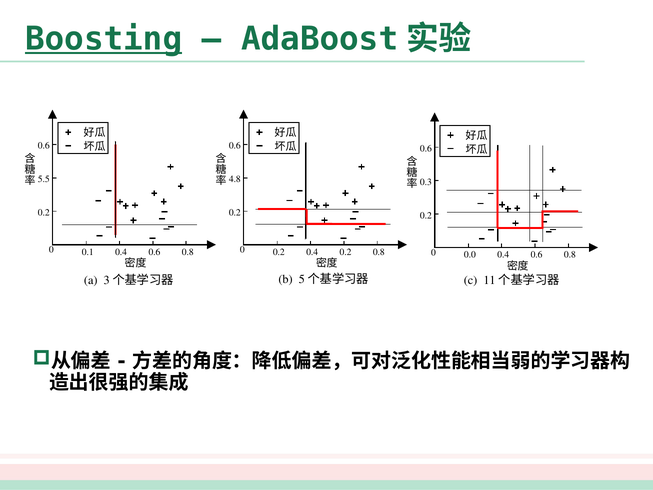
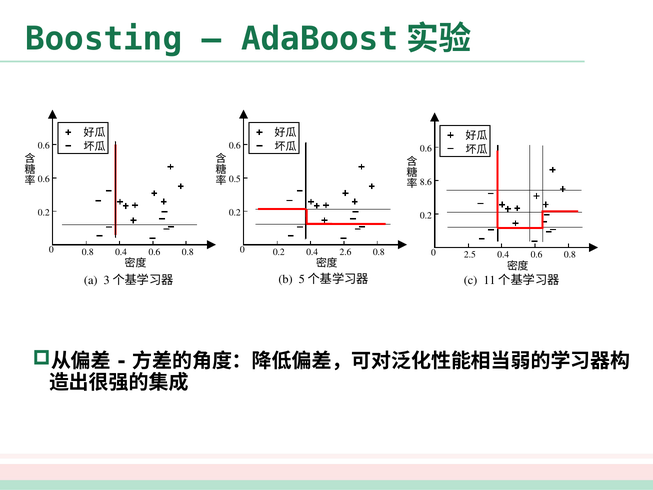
Boosting underline: present -> none (104, 39)
5.5: 5.5 -> 0.6 (44, 179)
4.8: 4.8 -> 0.5 (235, 179)
0.3: 0.3 -> 8.6 (426, 182)
0 0.1: 0.1 -> 0.8 (88, 252)
0.4 0.2: 0.2 -> 2.6 (346, 252)
0.0: 0.0 -> 2.5 (470, 255)
